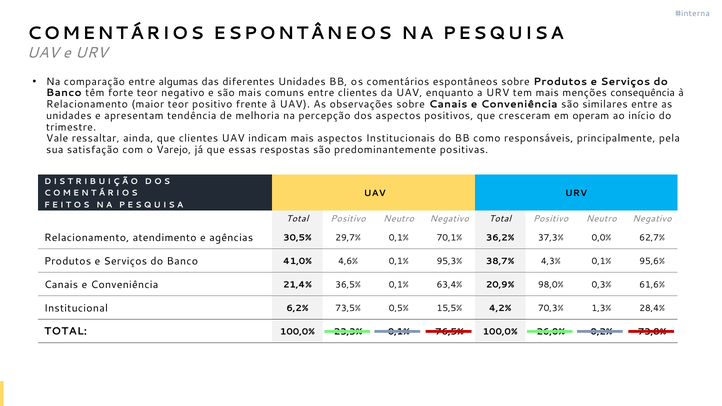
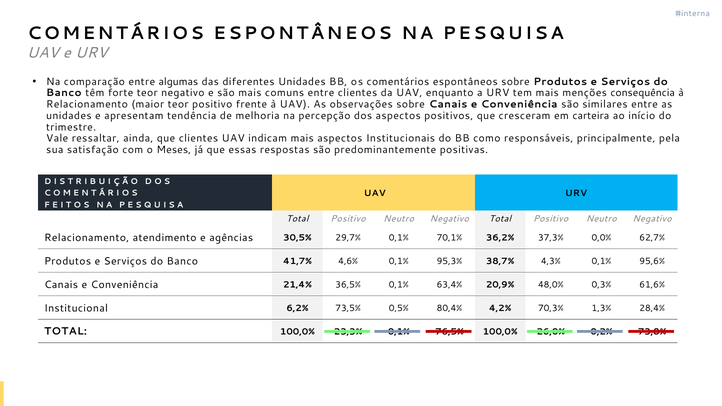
operam: operam -> carteira (591, 116)
Varejo: Varejo -> Meses (174, 150)
41,0%: 41,0% -> 41,7% (297, 261)
98,0%: 98,0% -> 48,0% (551, 285)
15,5%: 15,5% -> 80,4% (449, 308)
